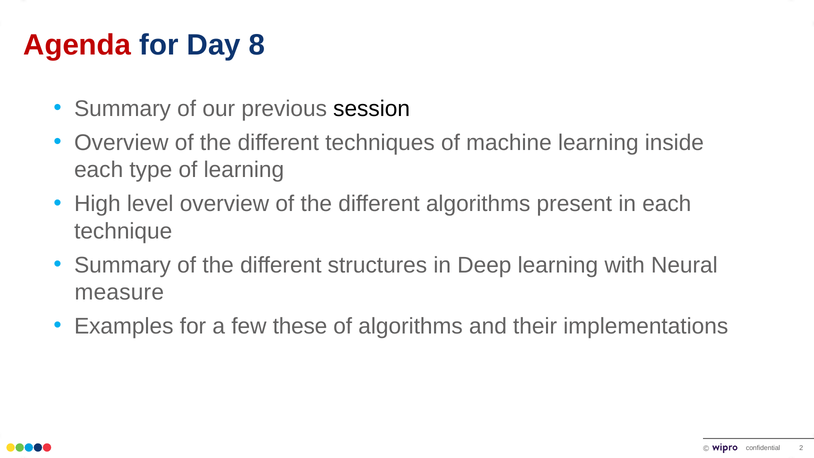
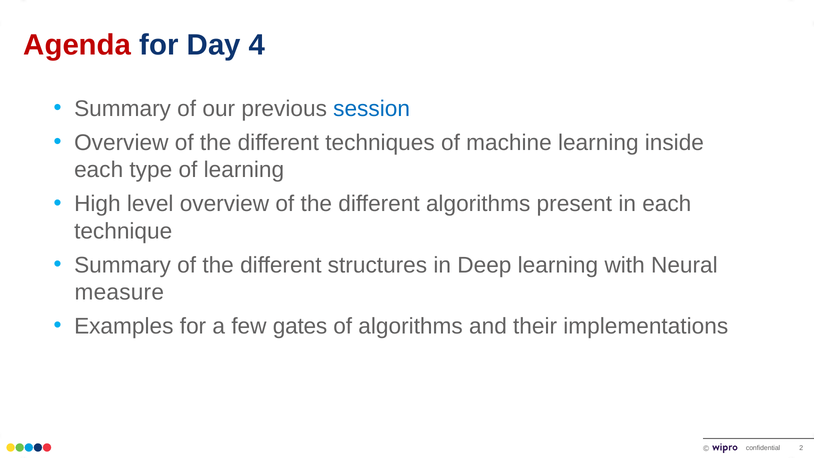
8: 8 -> 4 (257, 45)
session colour: black -> blue (372, 109)
these: these -> gates (300, 326)
